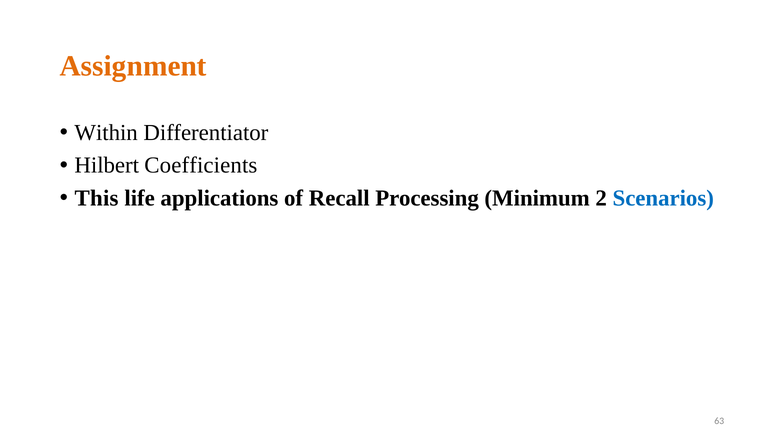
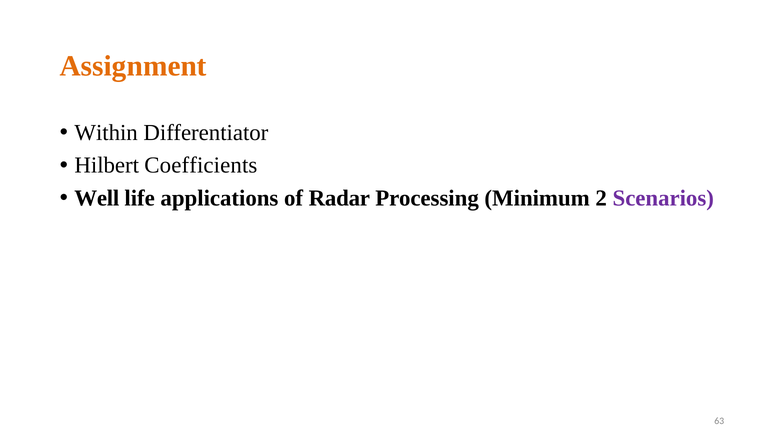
This: This -> Well (97, 198)
Recall: Recall -> Radar (339, 198)
Scenarios colour: blue -> purple (663, 198)
